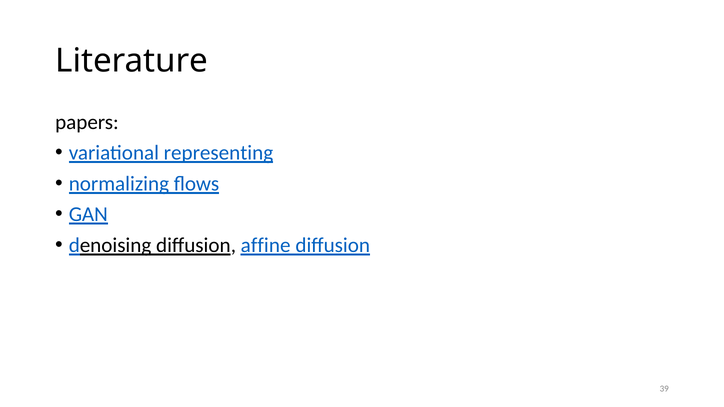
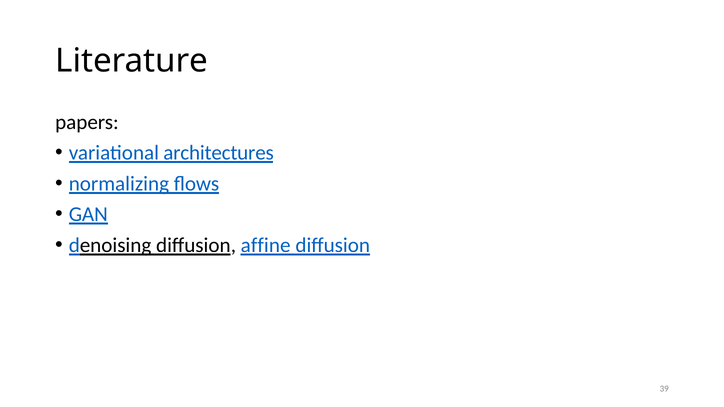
representing: representing -> architectures (219, 153)
